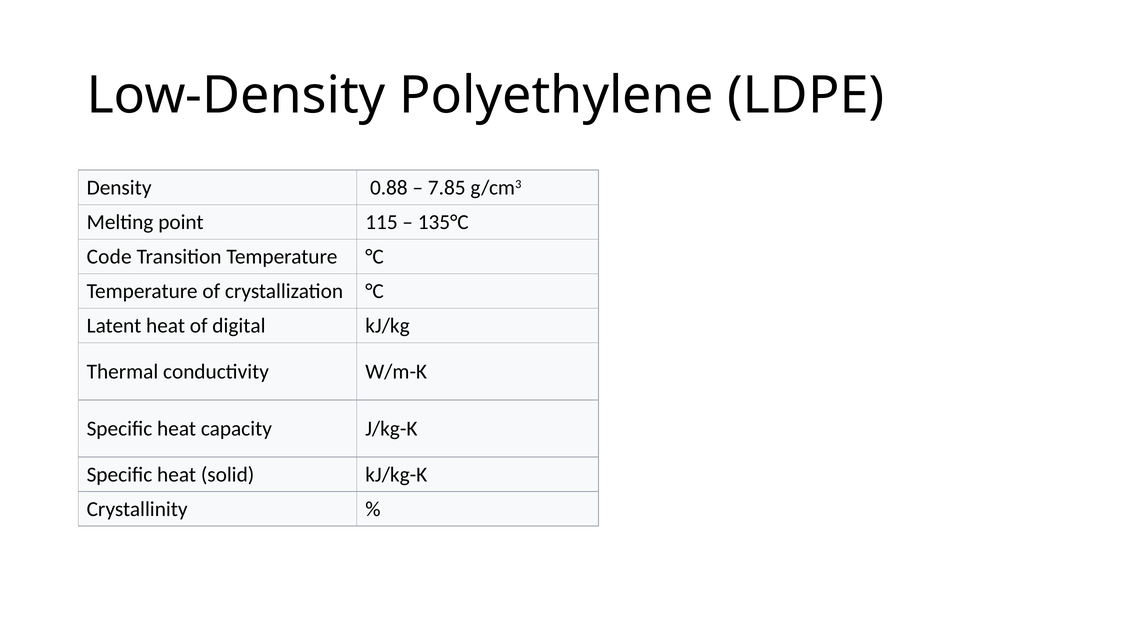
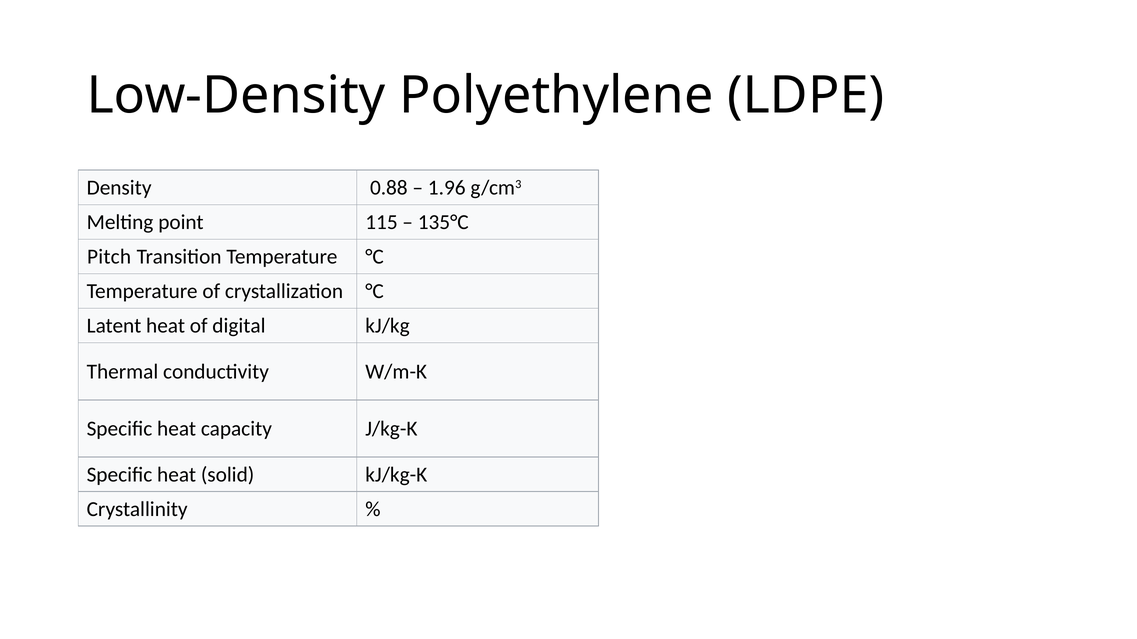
7.85: 7.85 -> 1.96 (447, 188)
Code: Code -> Pitch (109, 257)
